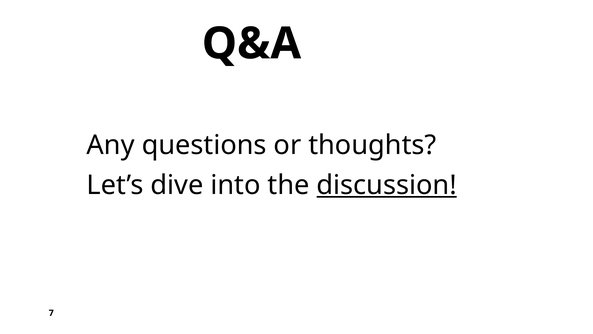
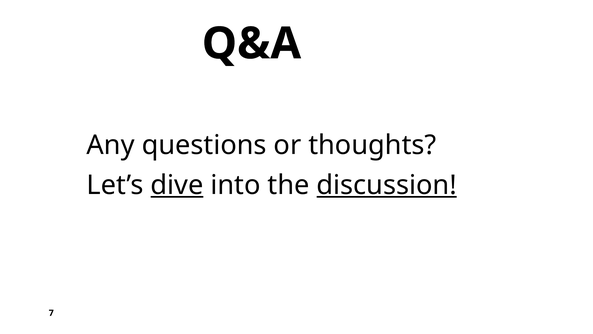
dive underline: none -> present (177, 185)
